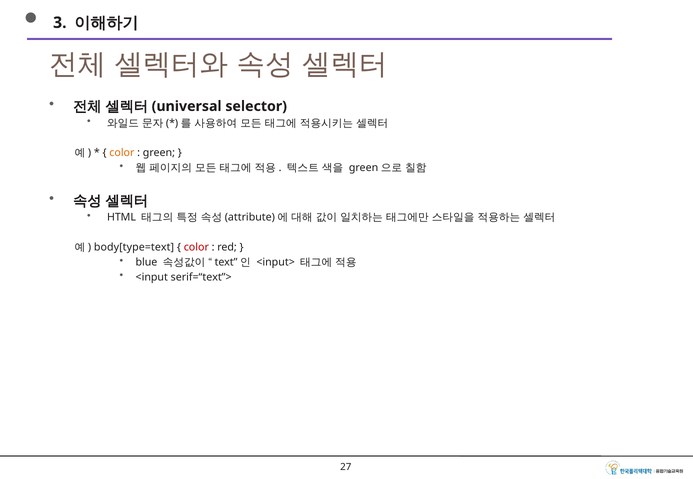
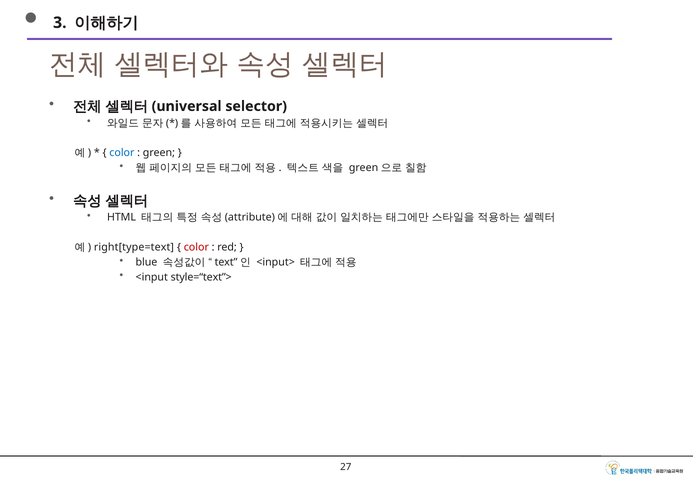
color colour: orange -> blue (122, 153)
body[type=text: body[type=text -> right[type=text (134, 248)
serif=“text”>: serif=“text”> -> style=“text”> (201, 278)
